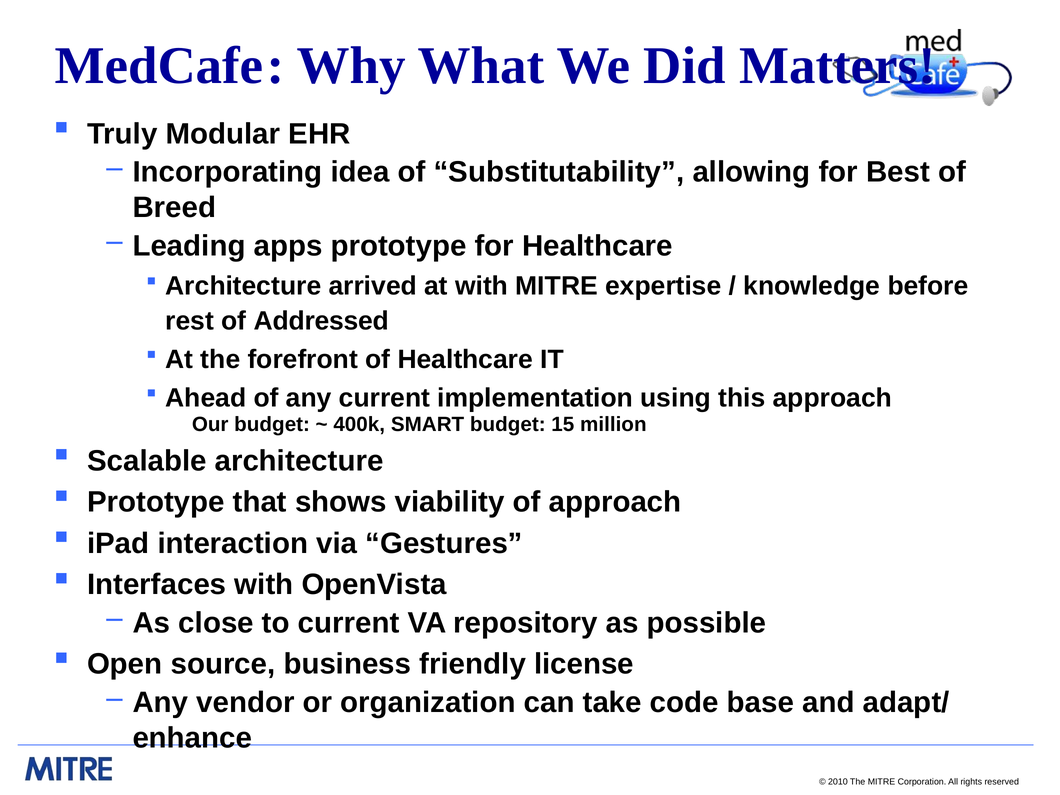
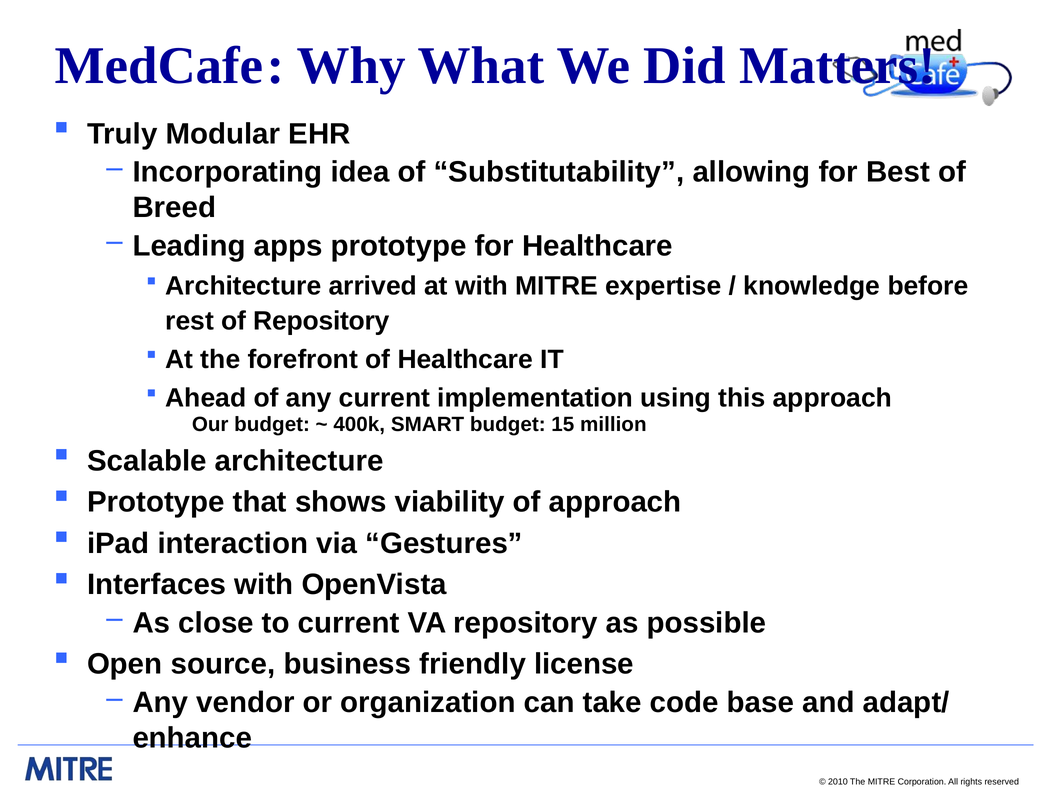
of Addressed: Addressed -> Repository (321, 321)
